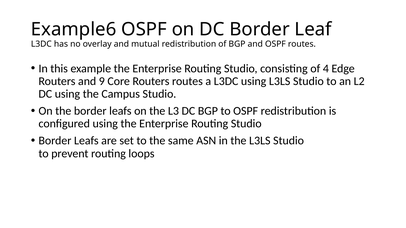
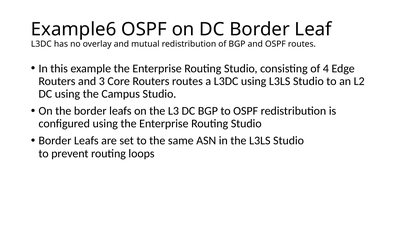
9: 9 -> 3 (102, 81)
